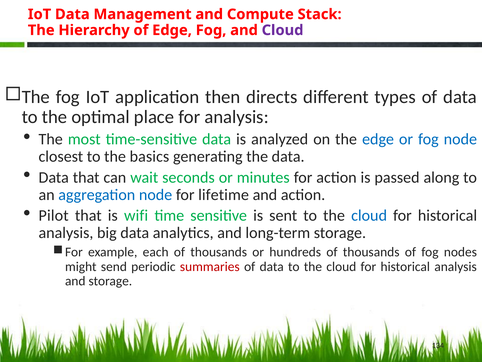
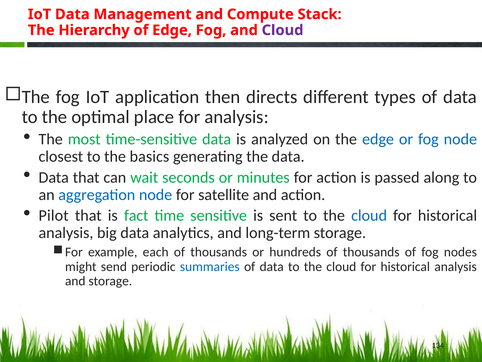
lifetime: lifetime -> satellite (224, 194)
wifi: wifi -> fact (136, 215)
summaries colour: red -> blue (210, 266)
